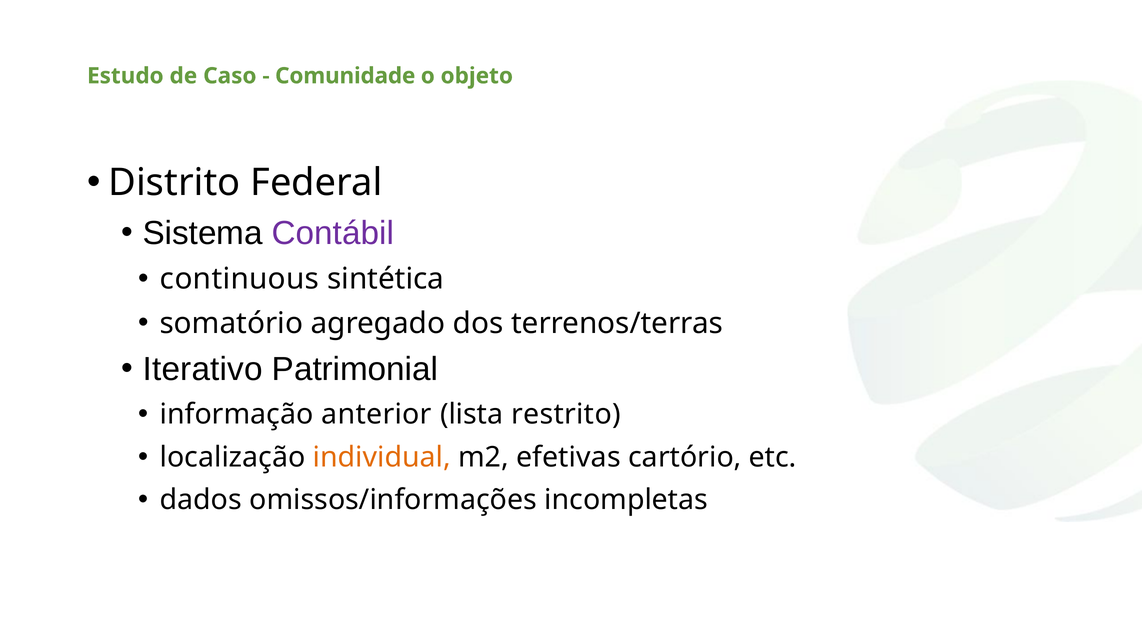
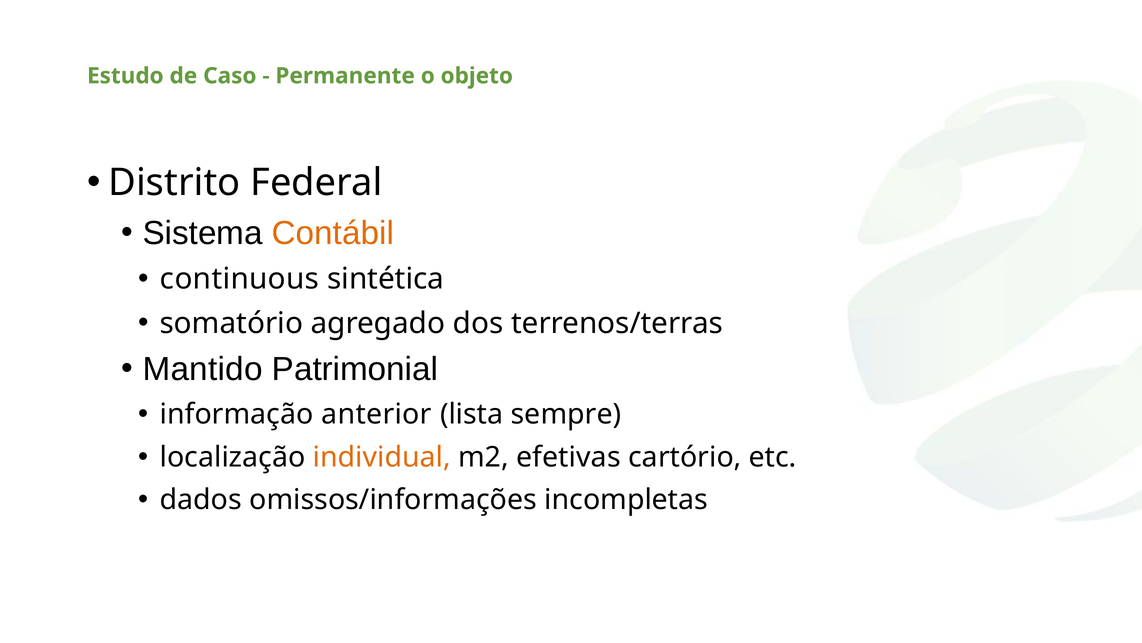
Comunidade: Comunidade -> Permanente (345, 76)
Contábil colour: purple -> orange (333, 233)
Iterativo: Iterativo -> Mantido (203, 369)
restrito: restrito -> sempre (566, 414)
